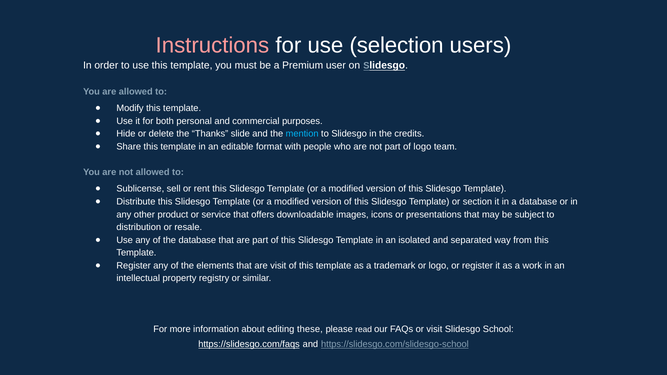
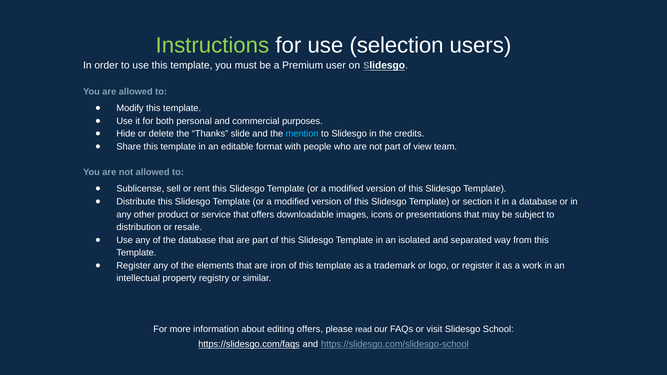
Instructions colour: pink -> light green (212, 45)
of logo: logo -> view (422, 147)
are visit: visit -> iron (278, 266)
editing these: these -> offers (310, 329)
